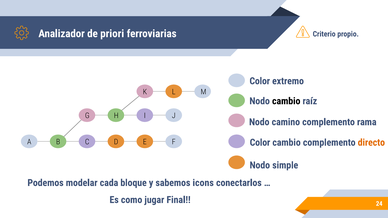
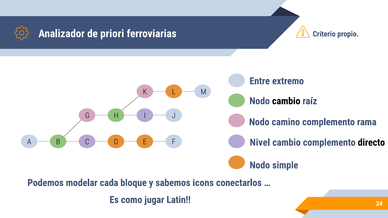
Color: Color -> Entre (260, 81)
Color: Color -> Nivel (260, 143)
directo colour: orange -> black (371, 143)
Final: Final -> Latin (179, 200)
